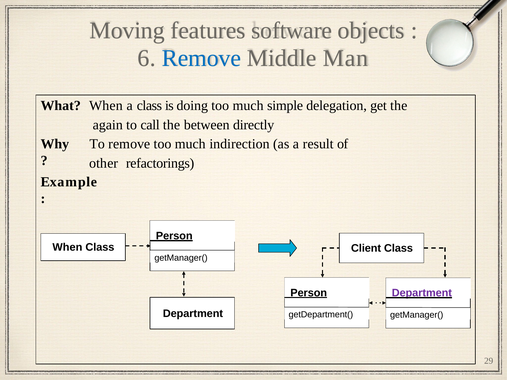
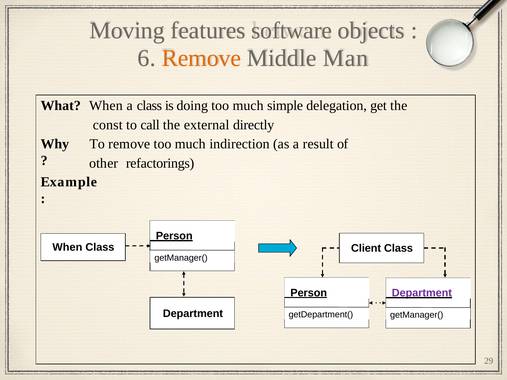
Remove colour: blue -> orange (201, 58)
again: again -> const (108, 125)
between: between -> external (207, 125)
